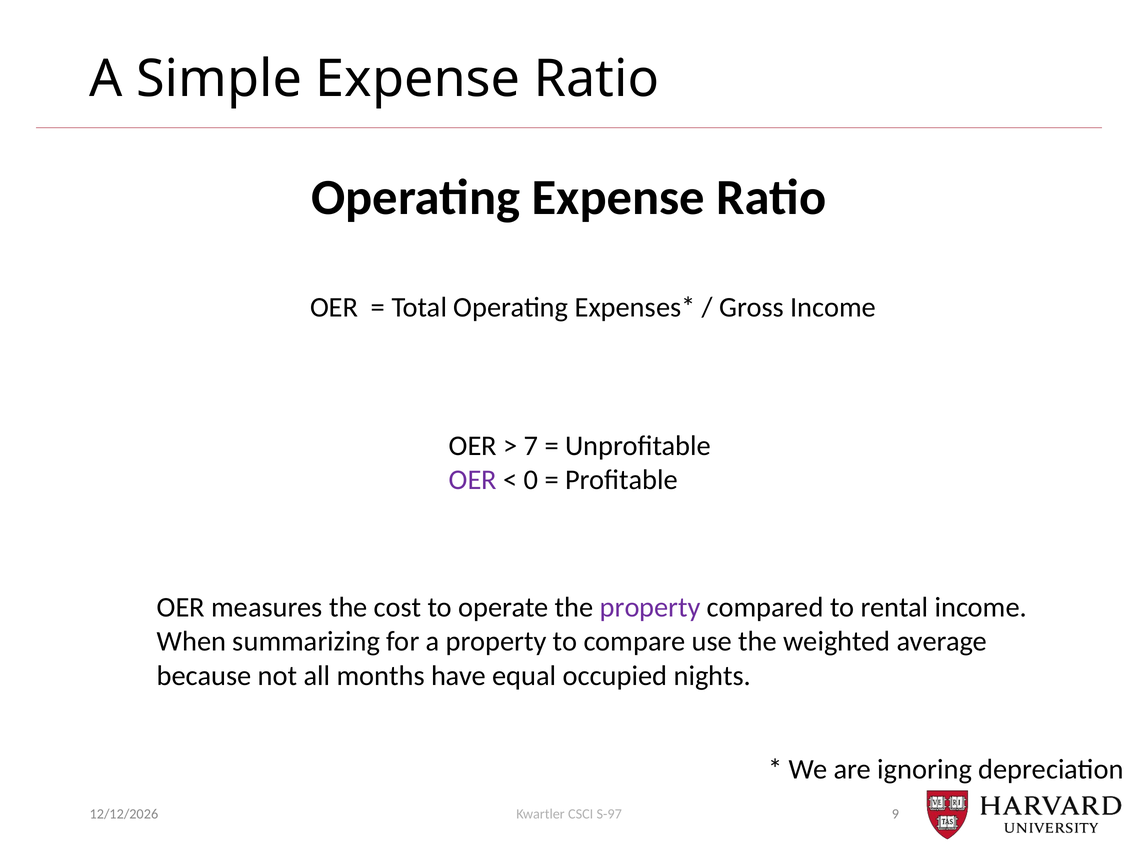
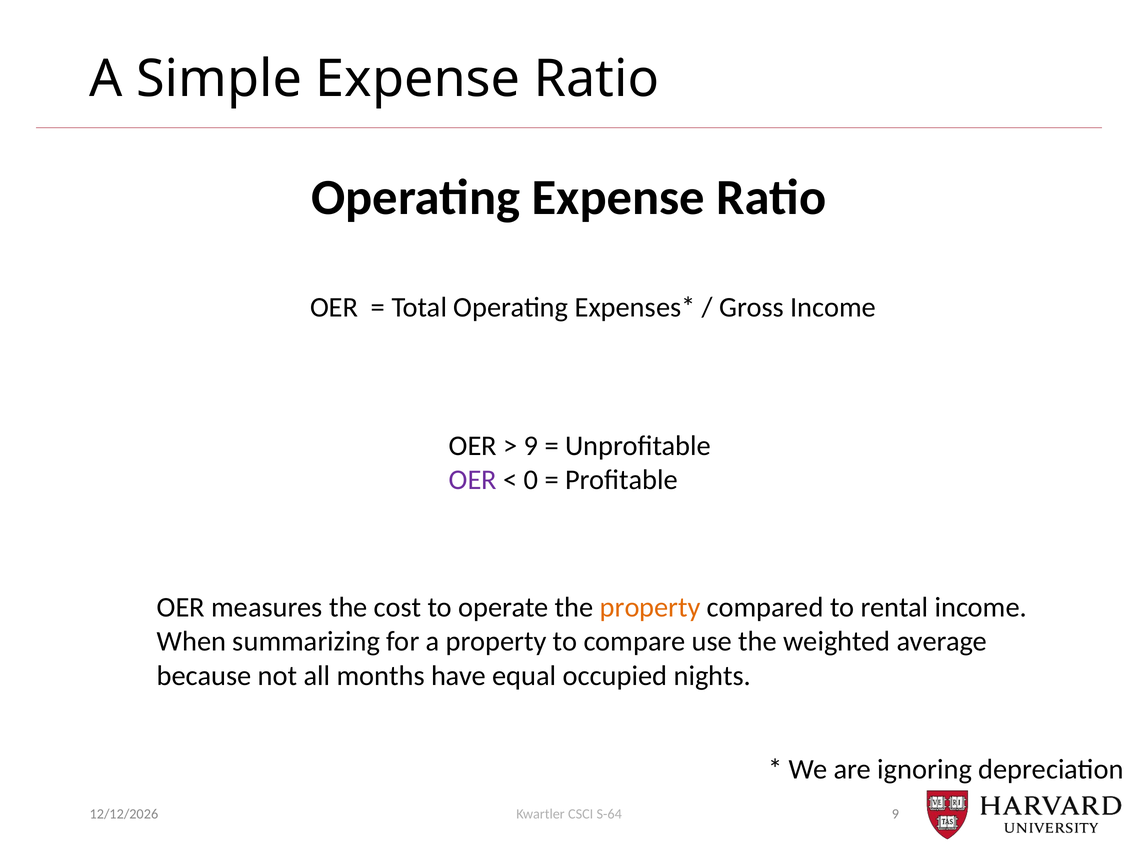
7: 7 -> 9 (531, 446)
property colour: purple -> orange (650, 608)
S-97: S-97 -> S-64 (609, 815)
